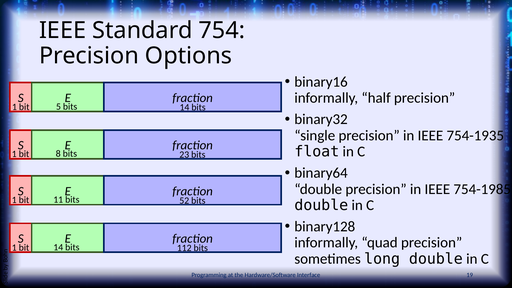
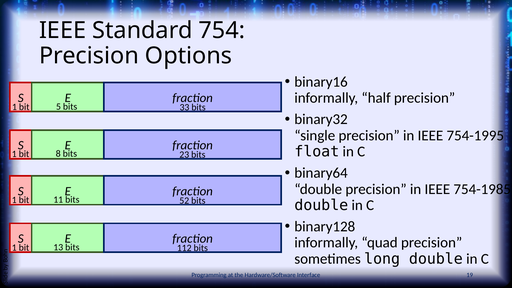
bits 14: 14 -> 33 (184, 107)
754-1935: 754-1935 -> 754-1995 (475, 135)
bit 14: 14 -> 13 (58, 247)
